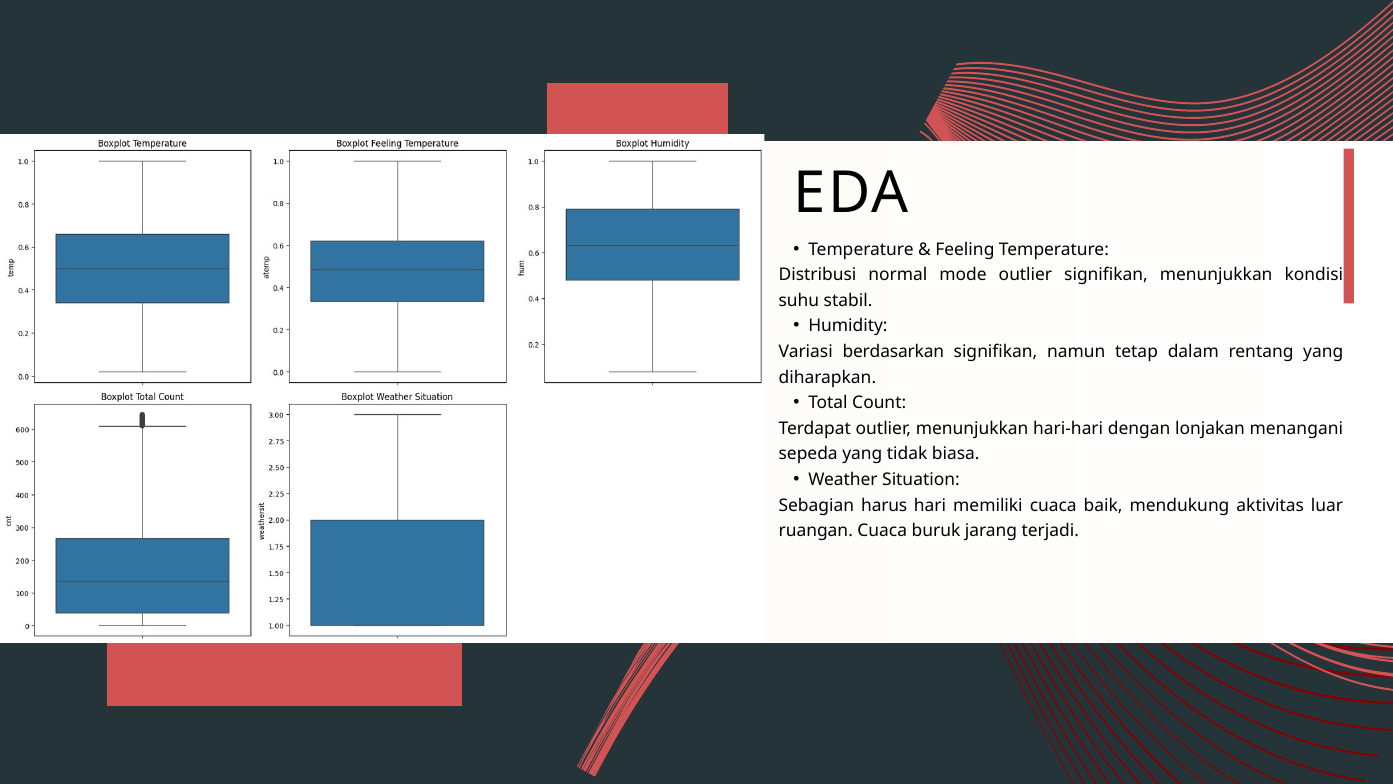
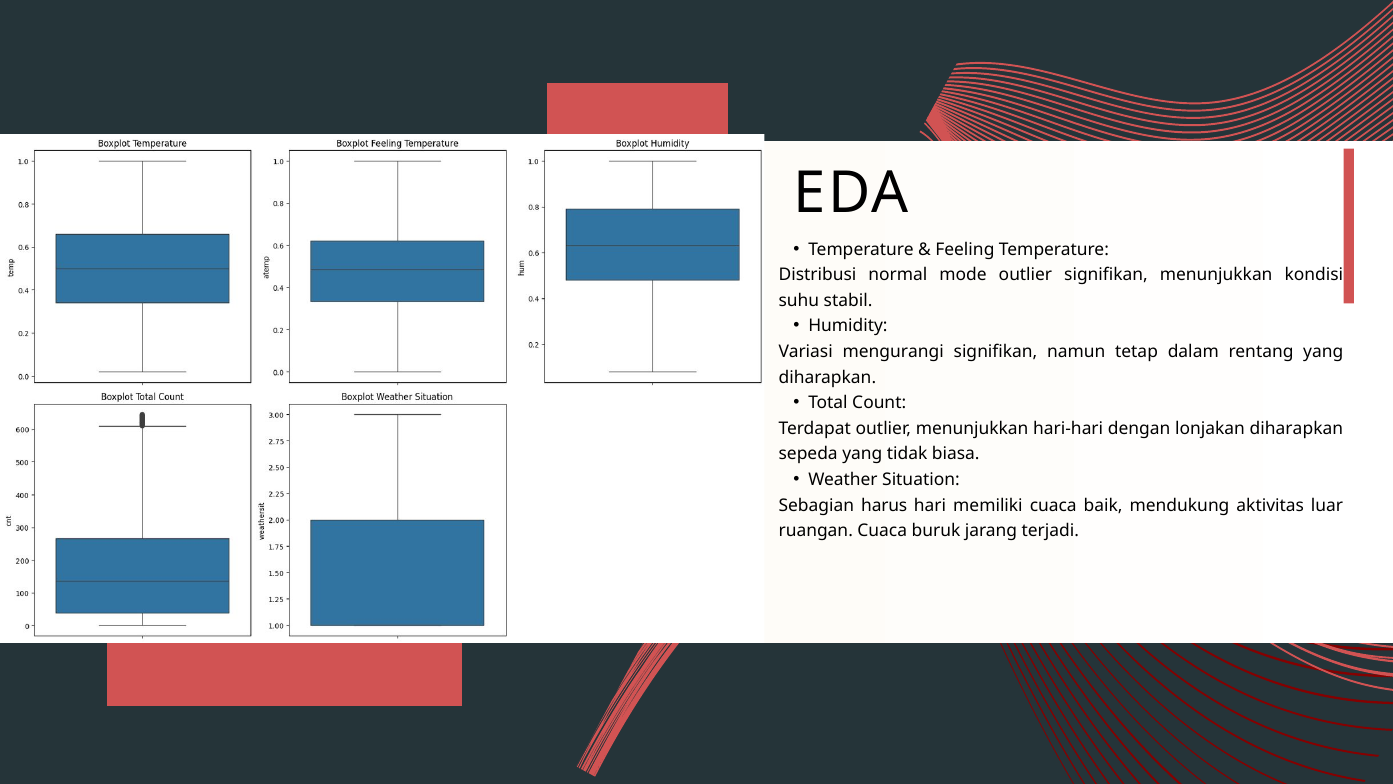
berdasarkan: berdasarkan -> mengurangi (893, 351)
lonjakan menangani: menangani -> diharapkan (1296, 428)
